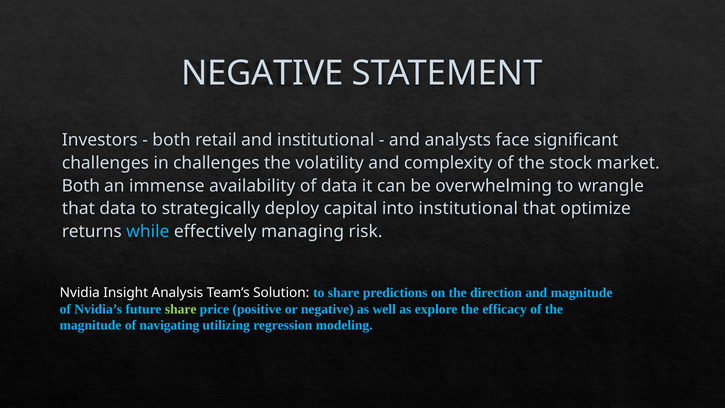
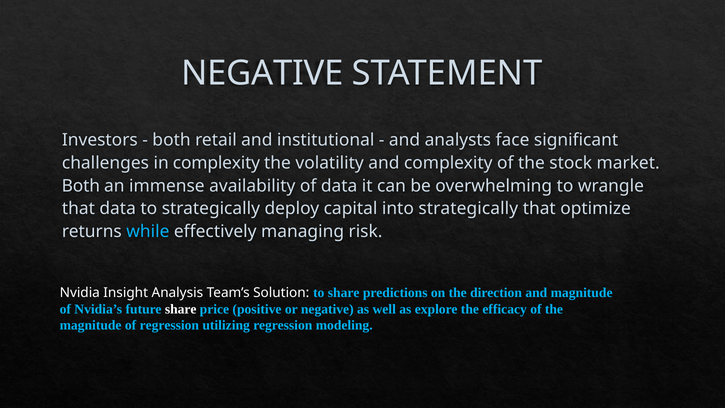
in challenges: challenges -> complexity (216, 163)
into institutional: institutional -> strategically (468, 209)
share colour: light green -> white (181, 309)
of navigating: navigating -> regression (169, 325)
